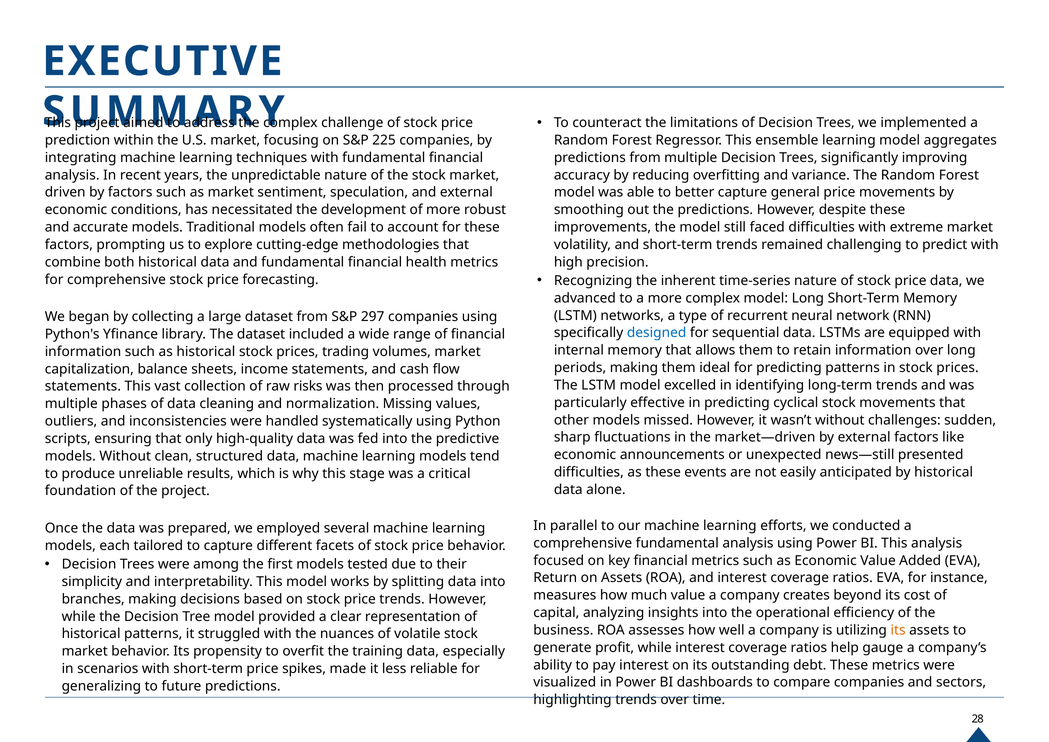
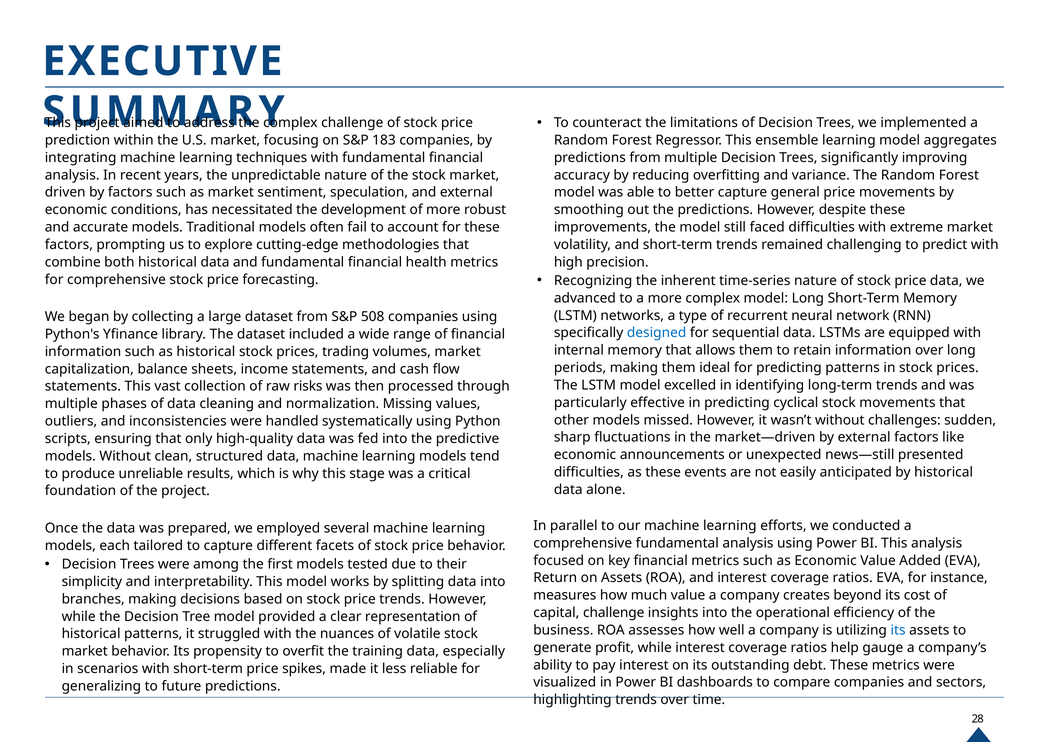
225: 225 -> 183 (384, 140)
297: 297 -> 508 (373, 317)
capital analyzing: analyzing -> challenge (614, 613)
its colour: orange -> blue (898, 630)
